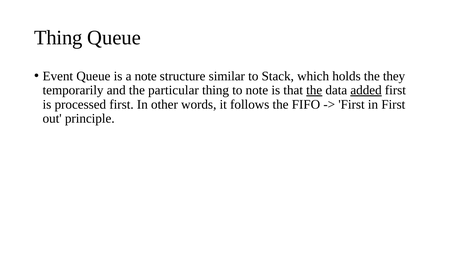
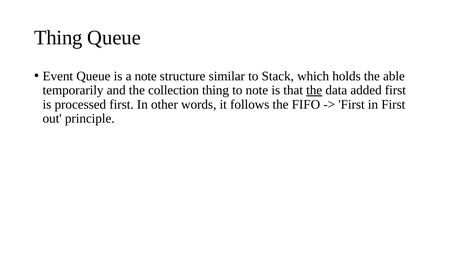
they: they -> able (394, 76)
particular: particular -> collection (174, 90)
added underline: present -> none (366, 90)
